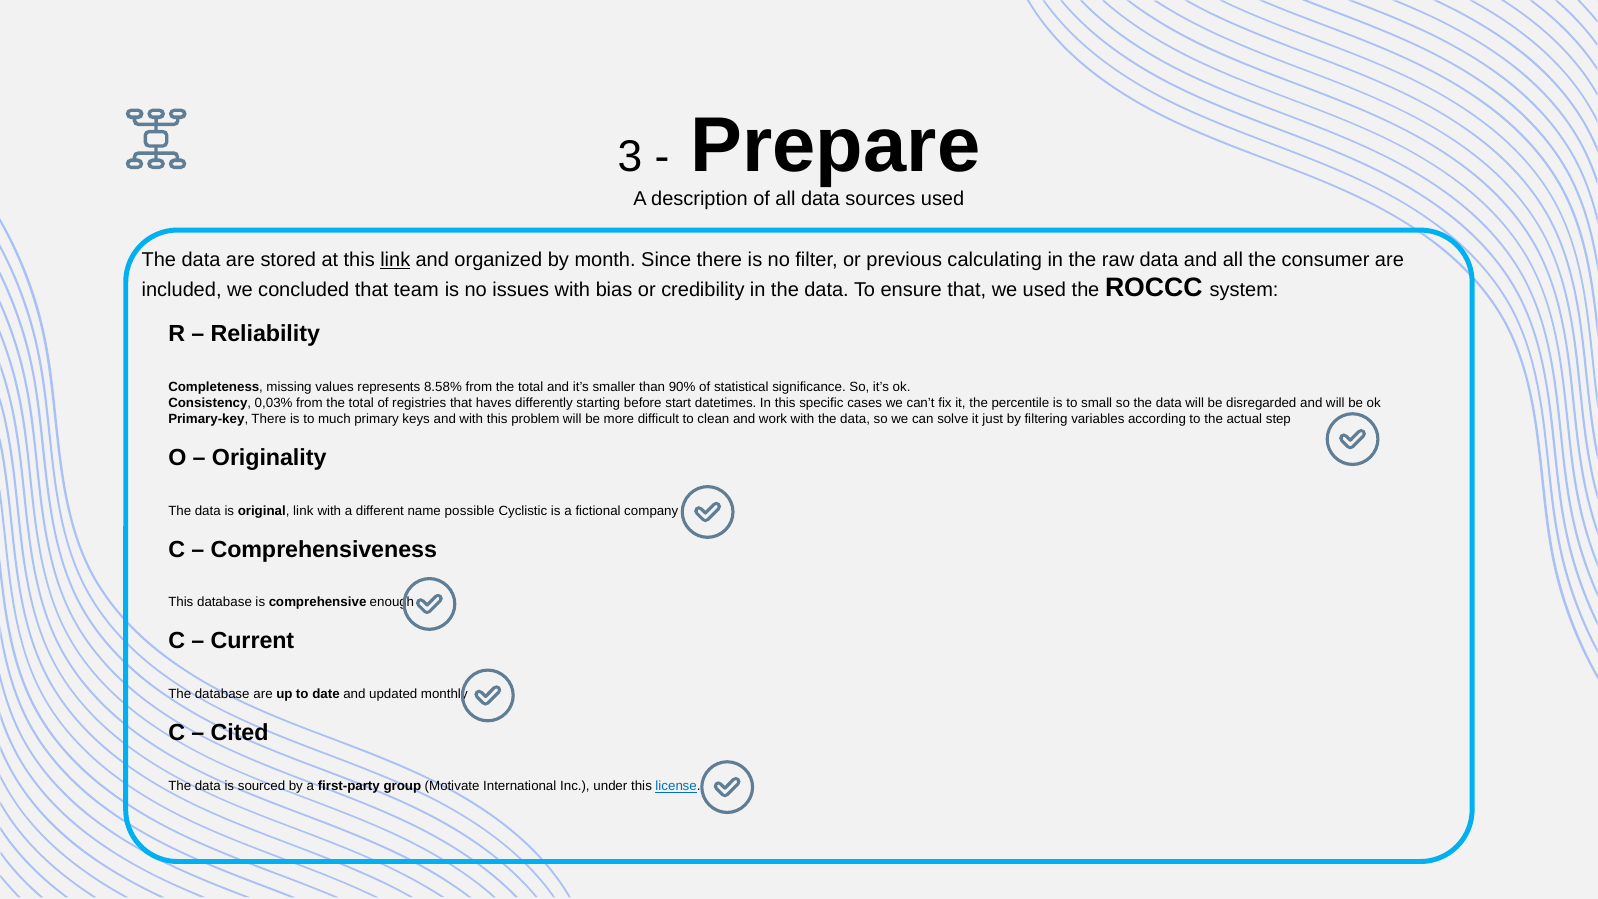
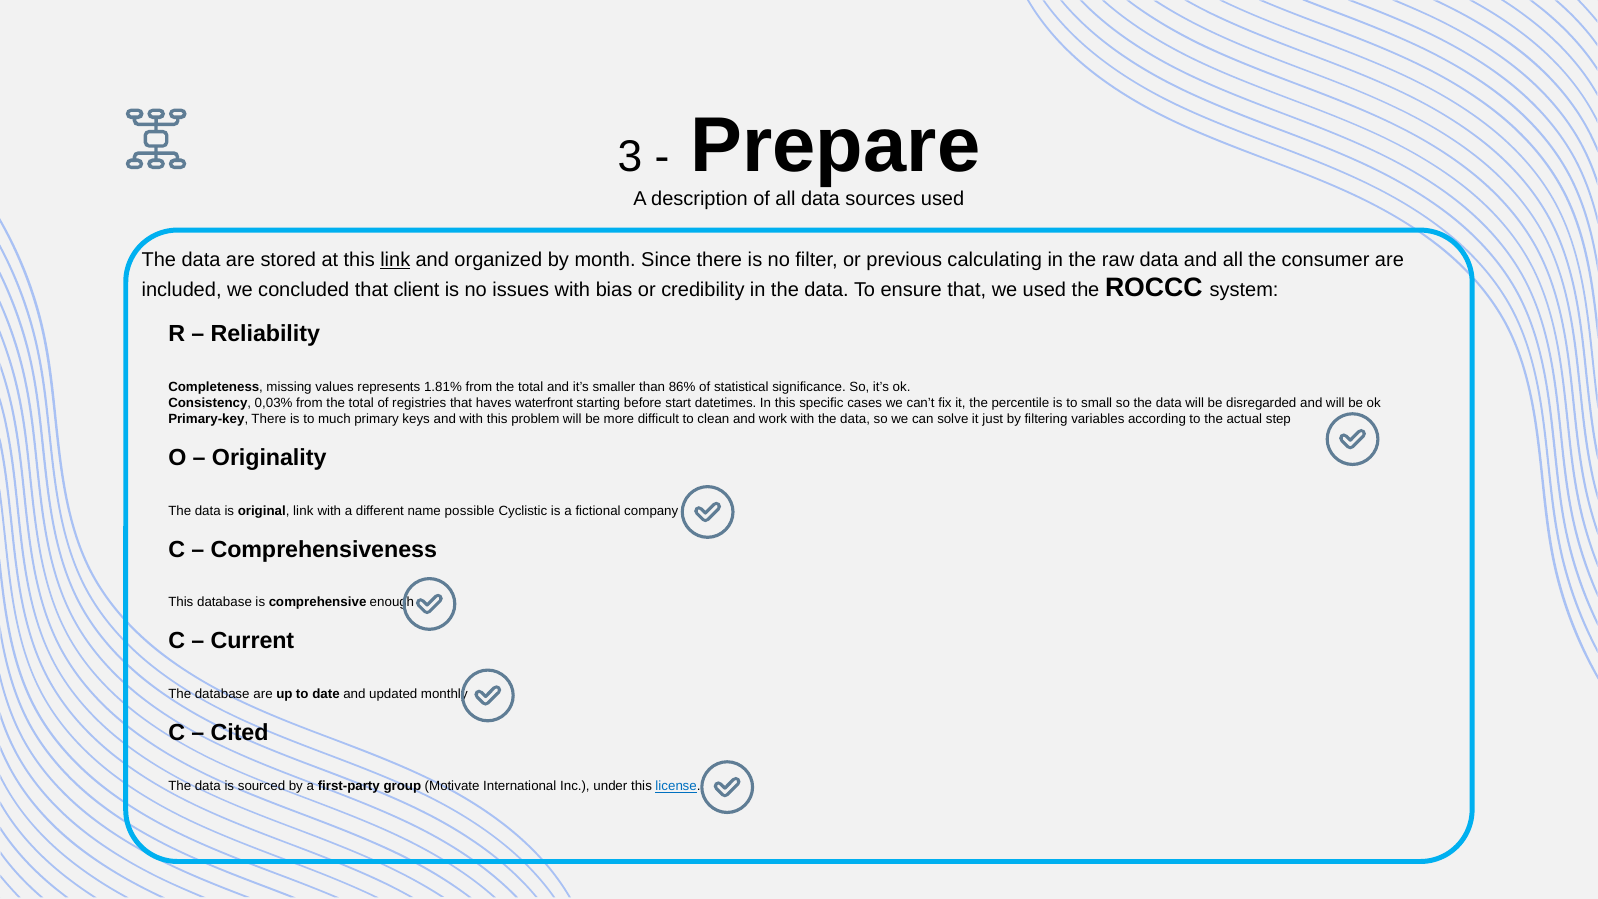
team: team -> client (417, 290)
8.58%: 8.58% -> 1.81% (443, 387)
90%: 90% -> 86% (682, 387)
differently: differently -> waterfront (544, 403)
